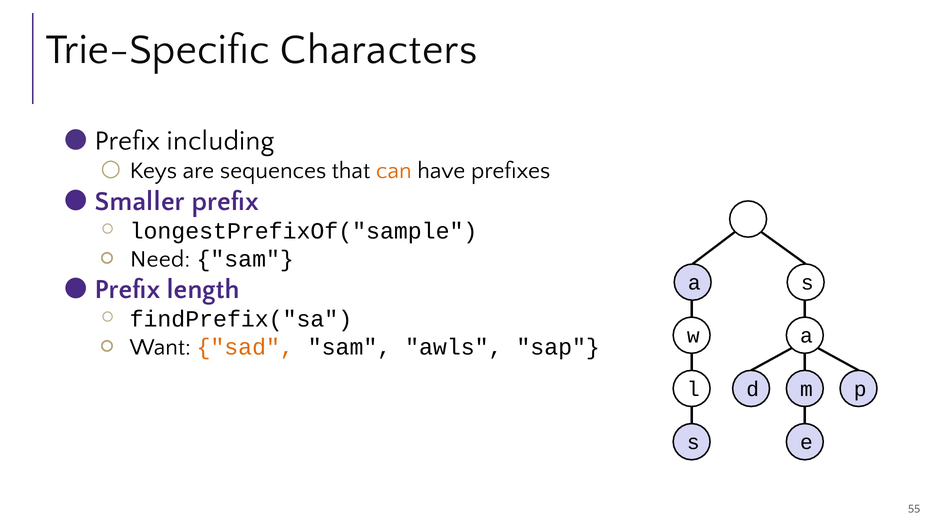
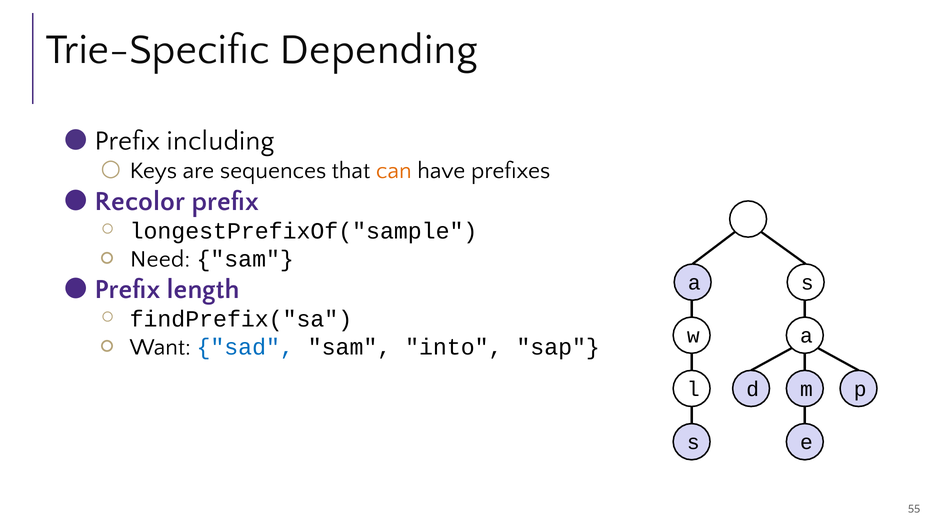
Characters: Characters -> Depending (379, 49)
Smaller: Smaller -> Recolor (140, 201)
sad colour: orange -> blue (245, 347)
awls: awls -> into (454, 347)
